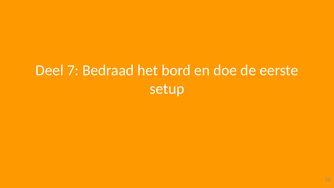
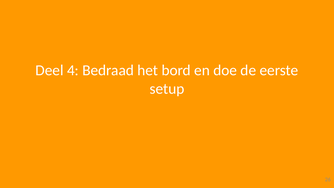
7: 7 -> 4 (73, 70)
